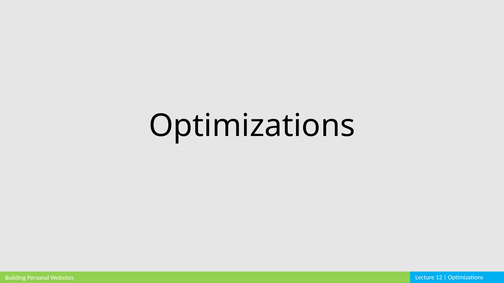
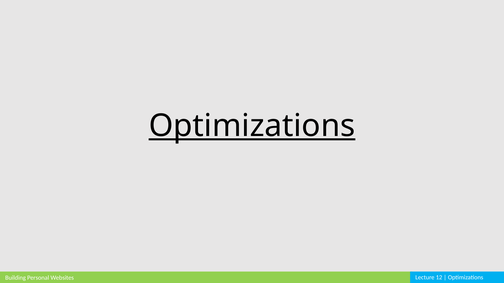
Optimizations underline: none -> present (252, 126)
